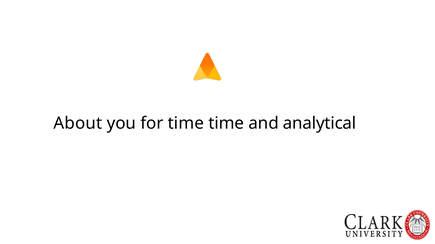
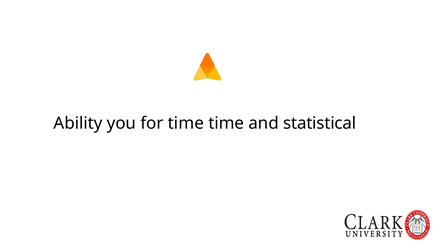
About: About -> Ability (78, 124)
analytical: analytical -> statistical (320, 124)
